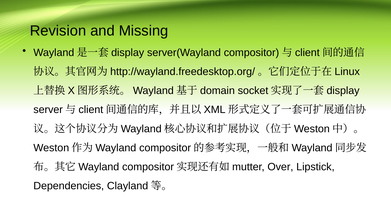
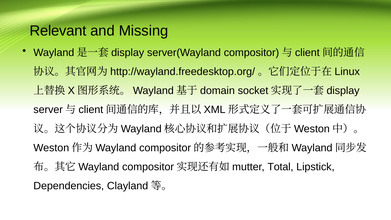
Revision: Revision -> Relevant (58, 31)
Over: Over -> Total (280, 167)
